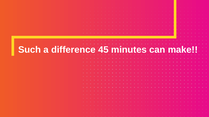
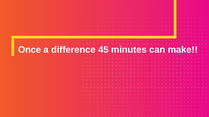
Such: Such -> Once (30, 50)
